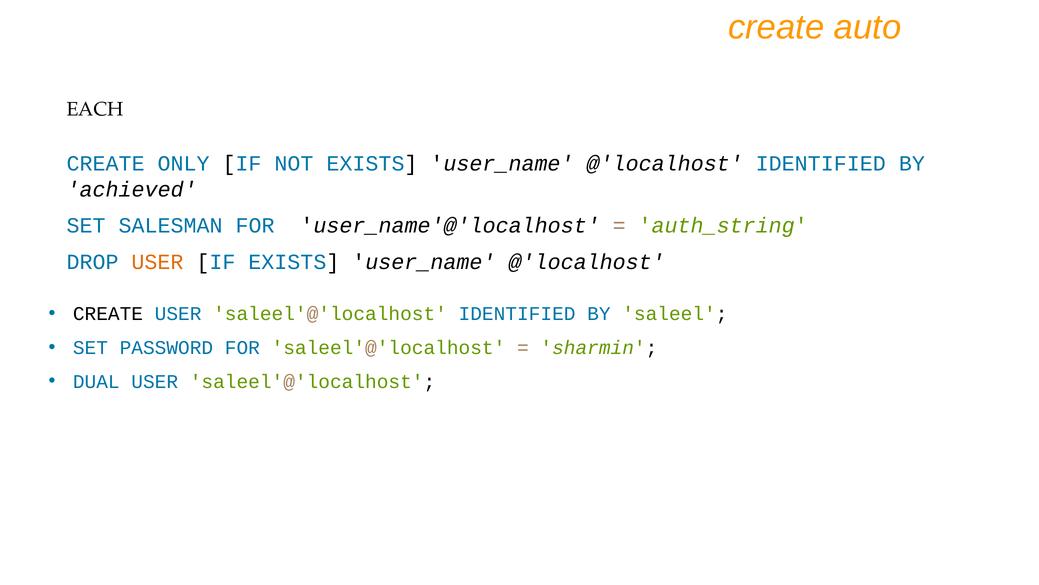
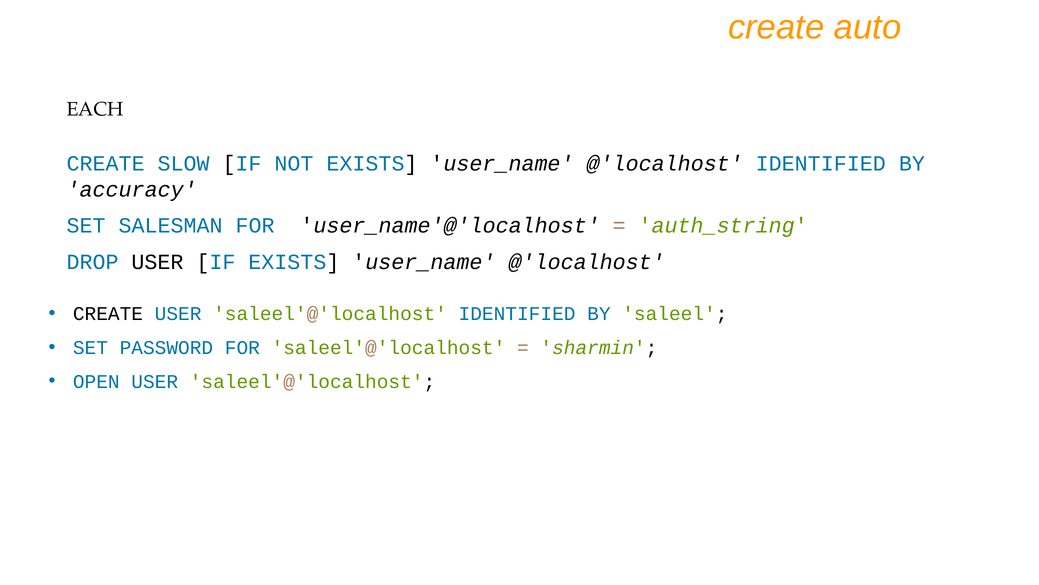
ONLY: ONLY -> SLOW (184, 163)
achieved: achieved -> accuracy (132, 189)
USER colour: orange -> black (157, 262)
DUAL: DUAL -> OPEN (96, 381)
